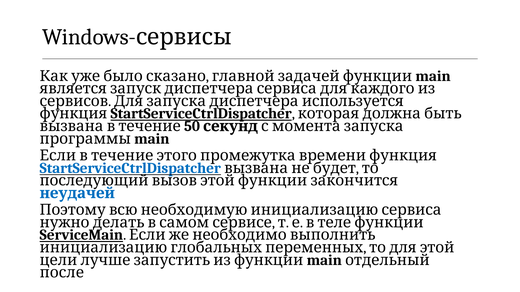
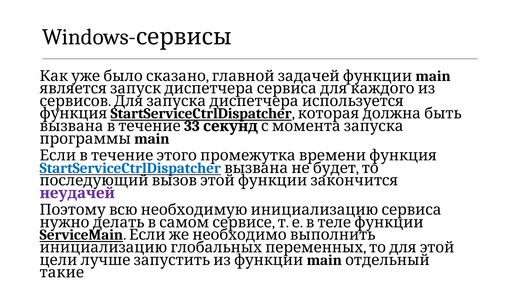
50: 50 -> 33 (192, 126)
неудачей colour: blue -> purple (77, 193)
после: после -> такие (62, 273)
